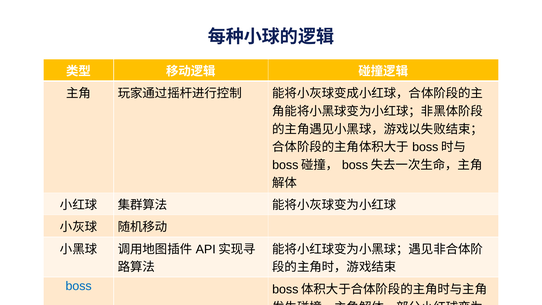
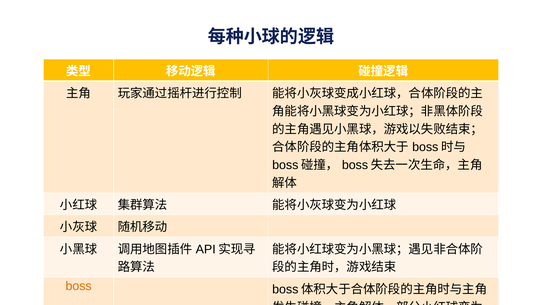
boss colour: blue -> orange (79, 286)
